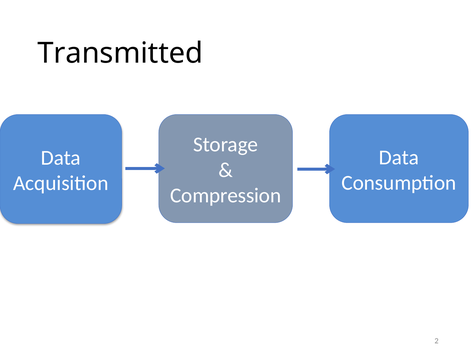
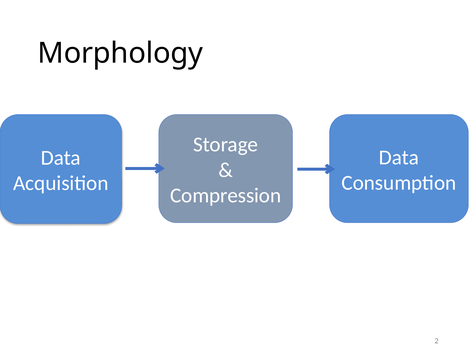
Transmitted: Transmitted -> Morphology (120, 53)
